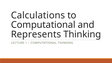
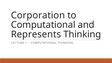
Calculations: Calculations -> Corporation (38, 15)
